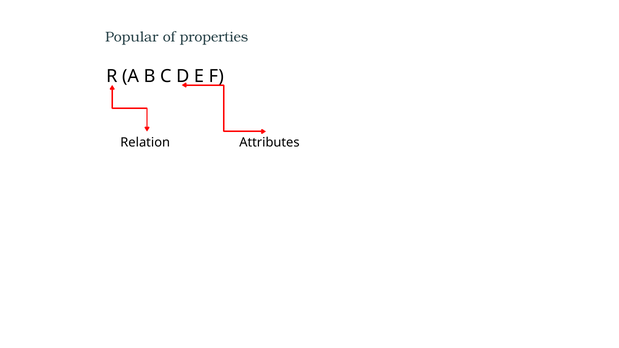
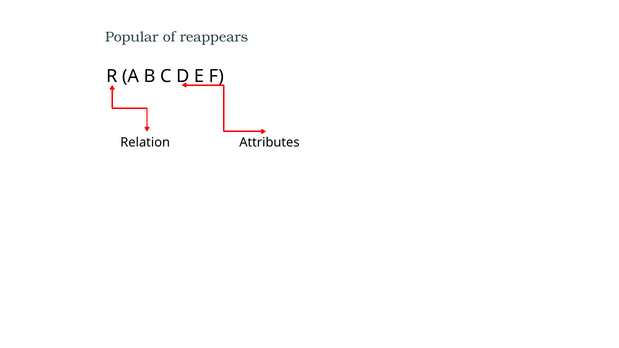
properties: properties -> reappears (214, 37)
